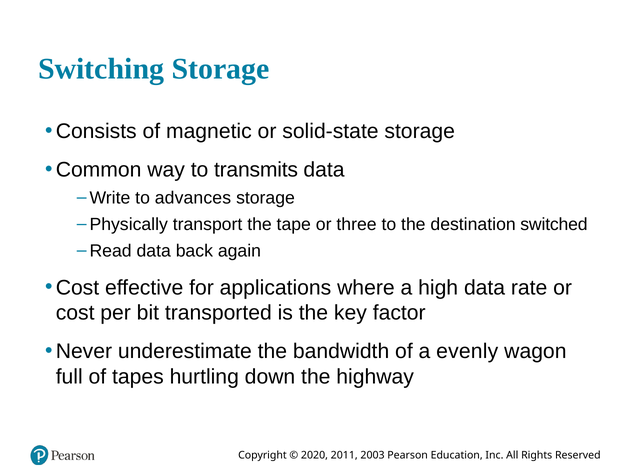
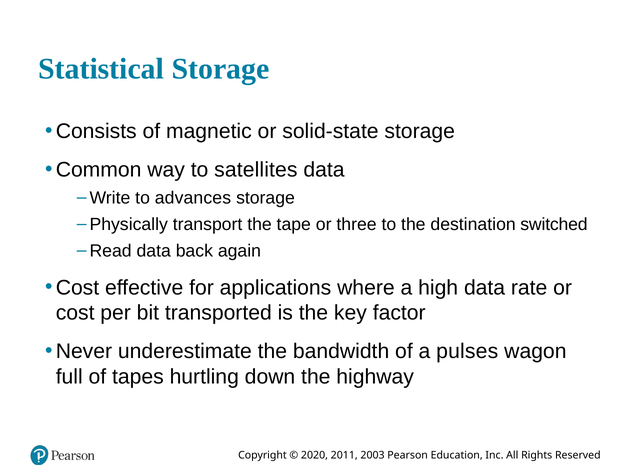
Switching: Switching -> Statistical (101, 69)
transmits: transmits -> satellites (256, 170)
evenly: evenly -> pulses (467, 352)
